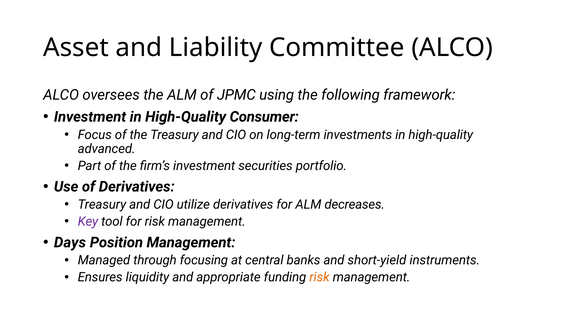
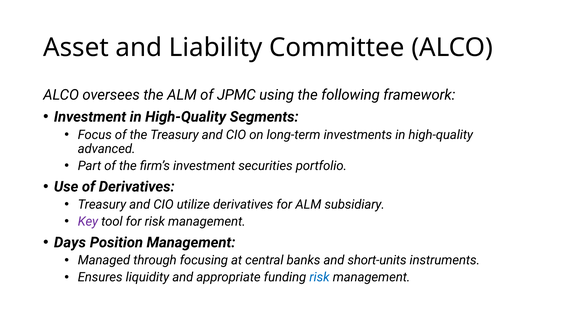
Consumer: Consumer -> Segments (264, 117)
decreases: decreases -> subsidiary (355, 205)
short-yield: short-yield -> short-units (377, 260)
risk colour: orange -> blue (320, 277)
